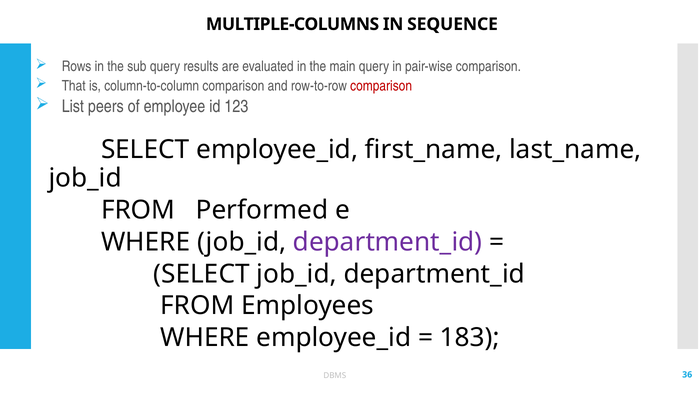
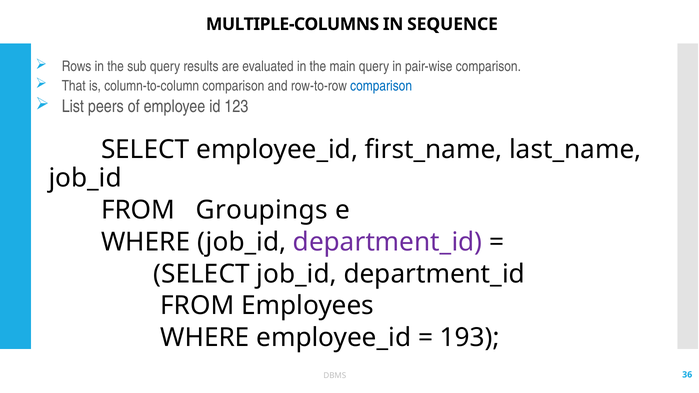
comparison colour: red -> blue (381, 86)
Performed: Performed -> Groupings (262, 210)
183: 183 -> 193 (470, 338)
